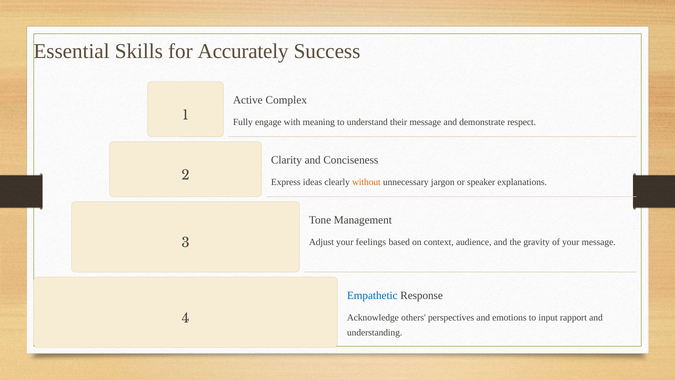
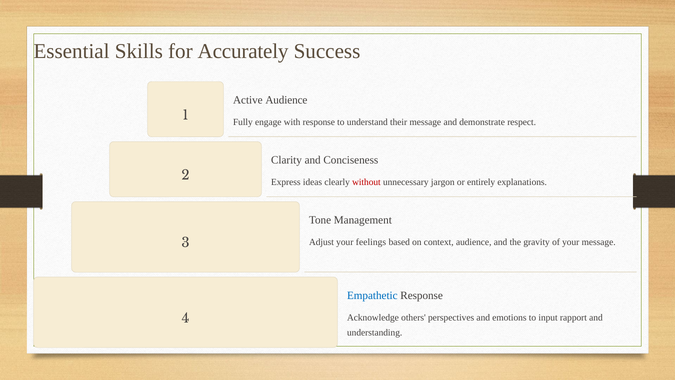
Active Complex: Complex -> Audience (286, 100)
with meaning: meaning -> response (319, 122)
without colour: orange -> red (366, 182)
speaker: speaker -> entirely (481, 182)
